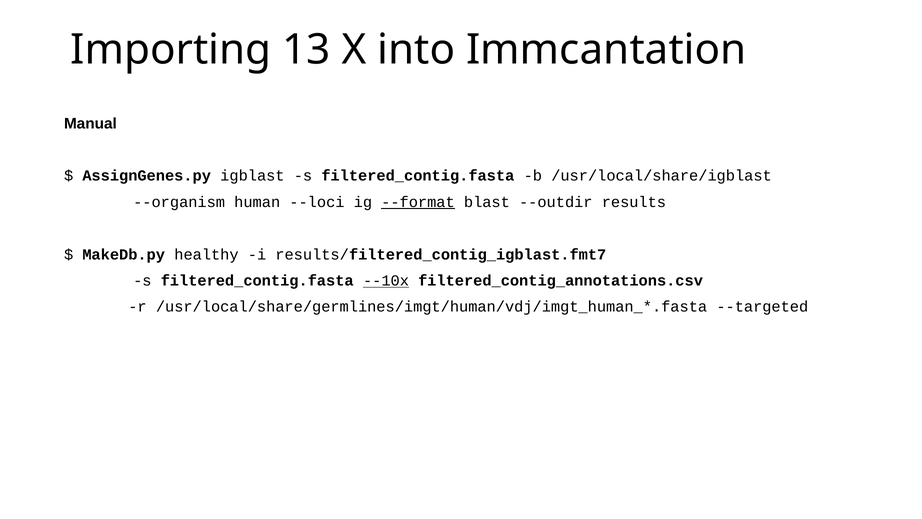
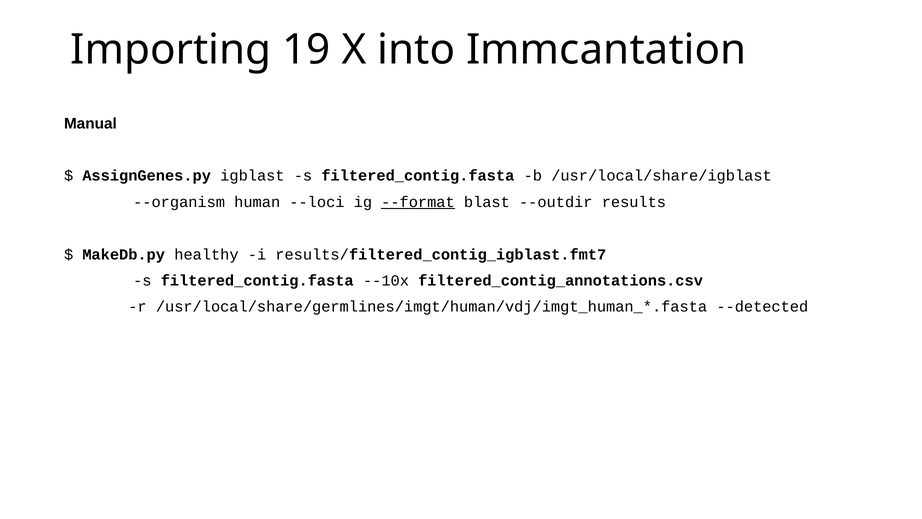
13: 13 -> 19 (306, 50)
--10x underline: present -> none (386, 280)
--targeted: --targeted -> --detected (762, 307)
